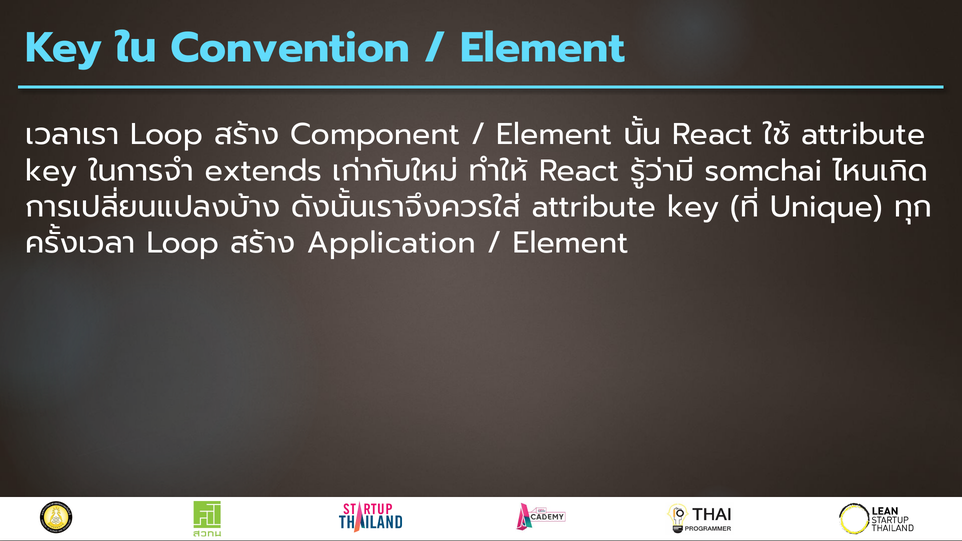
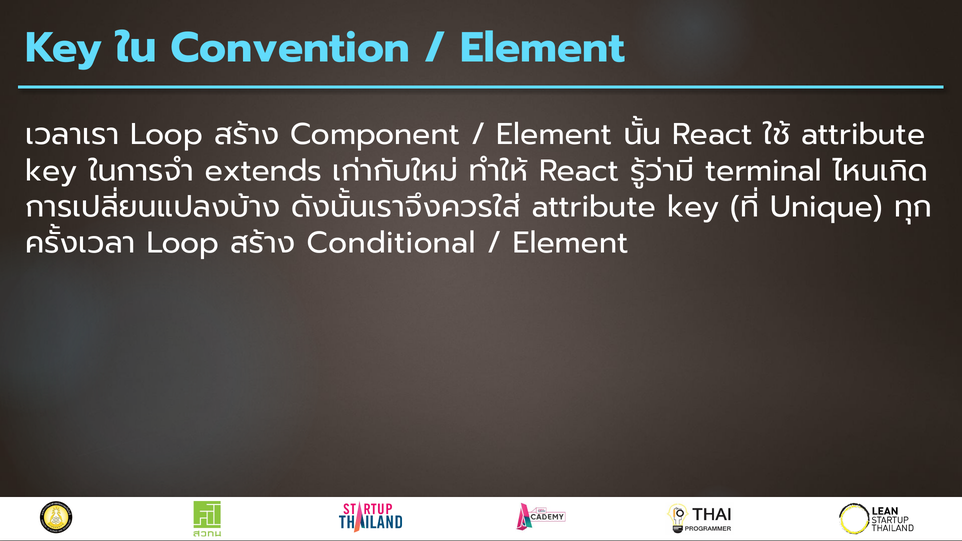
somchai: somchai -> terminal (763, 171)
Application: Application -> Conditional (391, 243)
